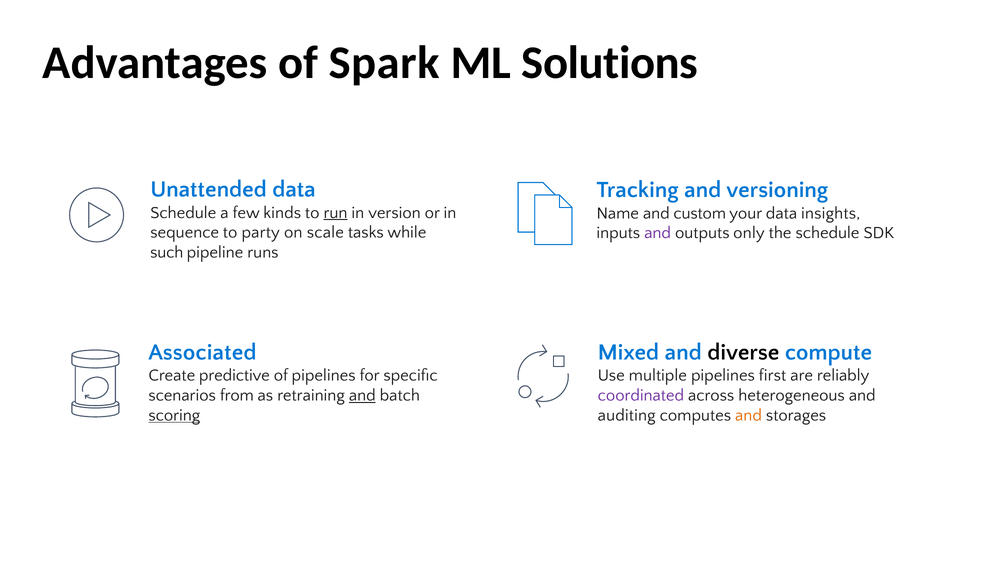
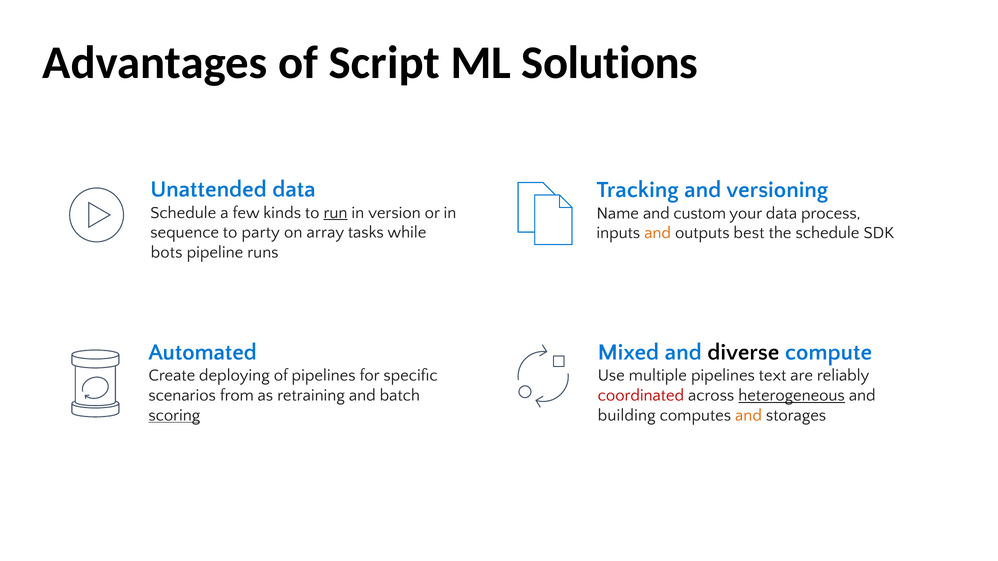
Spark: Spark -> Script (384, 63)
insights: insights -> process (831, 213)
scale: scale -> array (325, 233)
and colour: purple -> orange (658, 233)
only: only -> best (749, 233)
such: such -> bots (167, 253)
Associated: Associated -> Automated (203, 352)
predictive: predictive -> deploying (234, 375)
first: first -> text (773, 375)
and underline: present -> none (362, 395)
coordinated colour: purple -> red (641, 395)
heterogeneous underline: none -> present (792, 395)
auditing: auditing -> building (627, 415)
